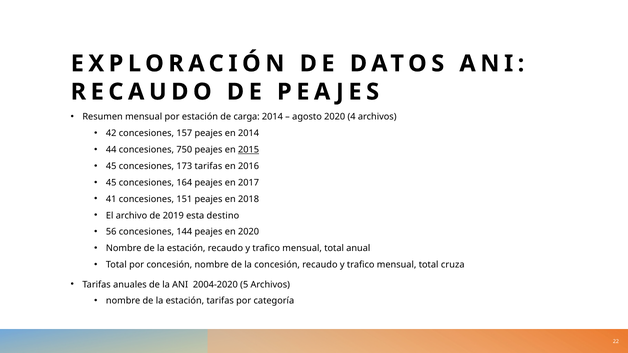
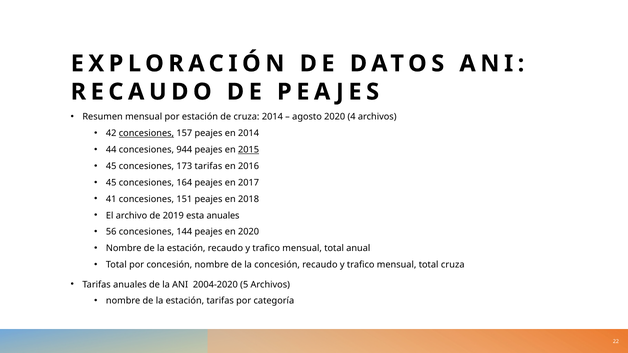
de carga: carga -> cruza (247, 117)
concesiones underline: none -> present (146, 133)
750: 750 -> 944 (184, 150)
esta destino: destino -> anuales (223, 216)
